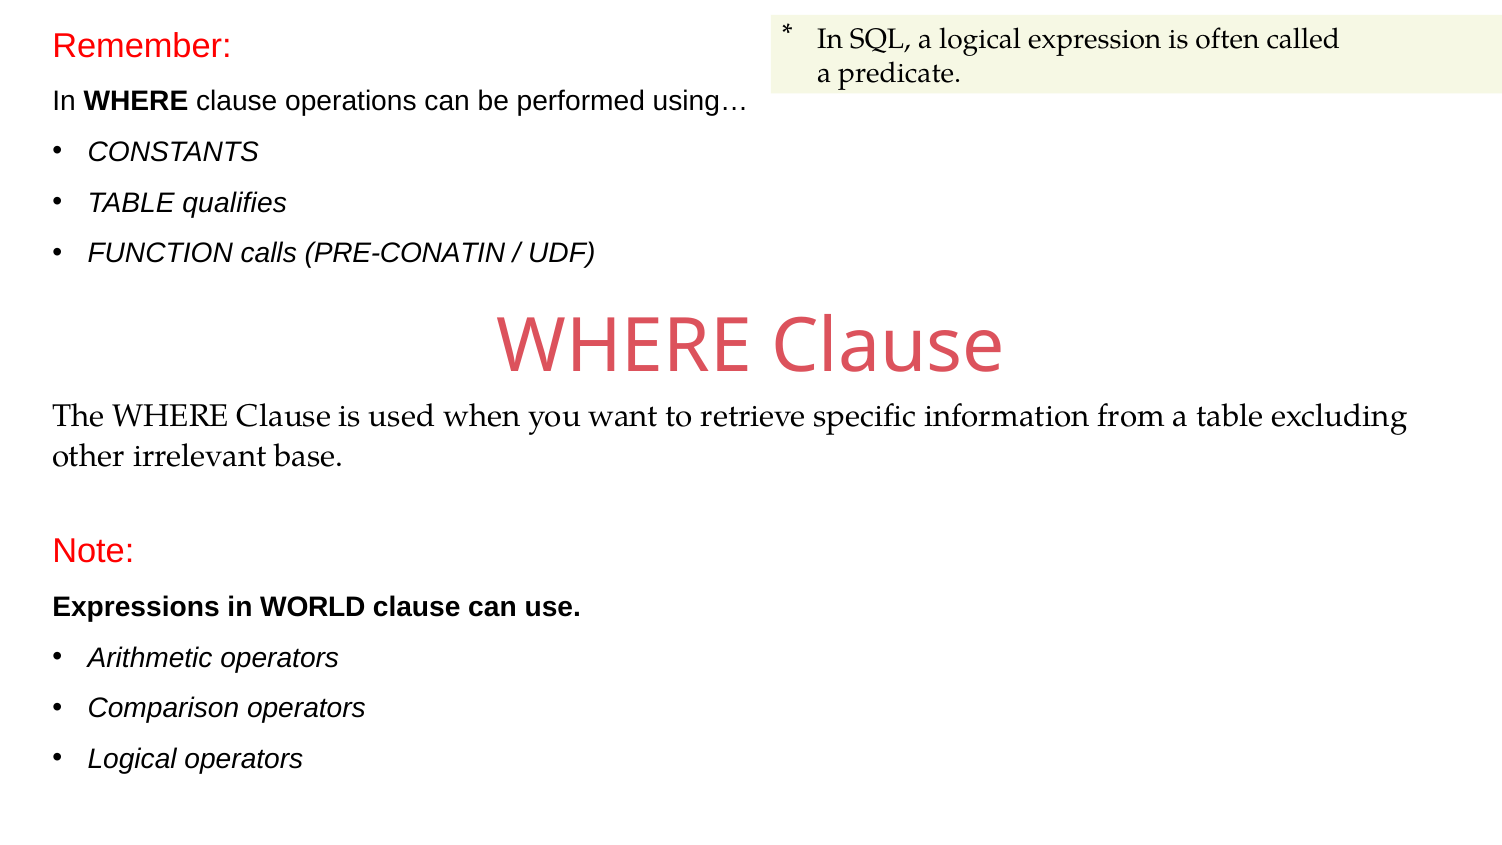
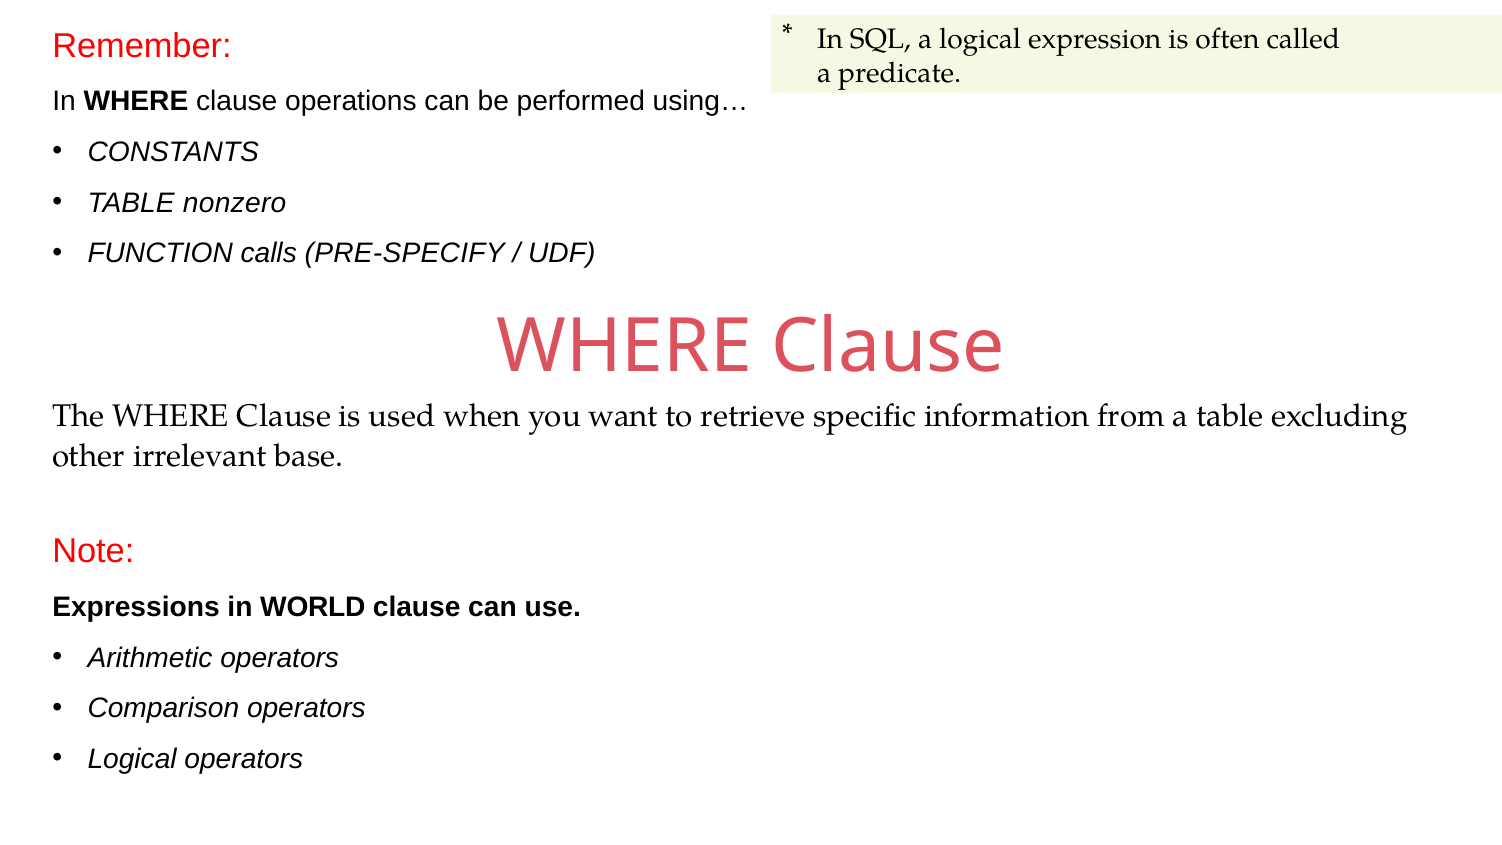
qualifies: qualifies -> nonzero (235, 203)
PRE-CONATIN: PRE-CONATIN -> PRE-SPECIFY (405, 253)
